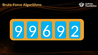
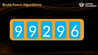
6: 6 -> 2 (47, 31)
2: 2 -> 6 (75, 31)
